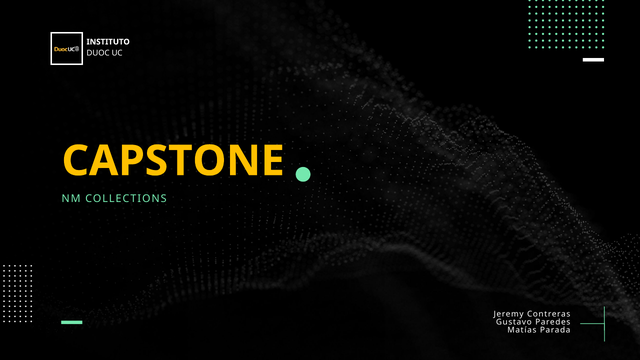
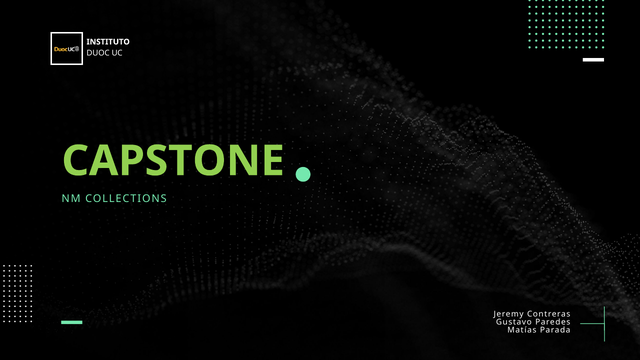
CAPSTONE colour: yellow -> light green (173, 161)
